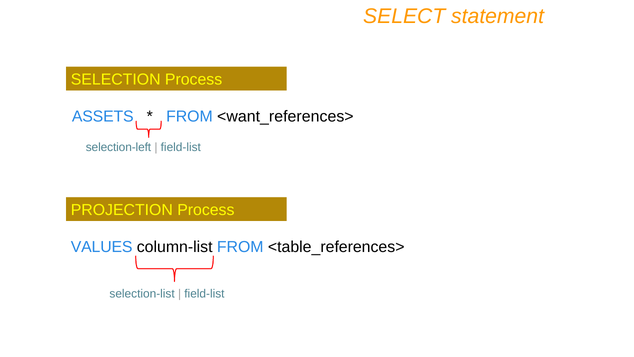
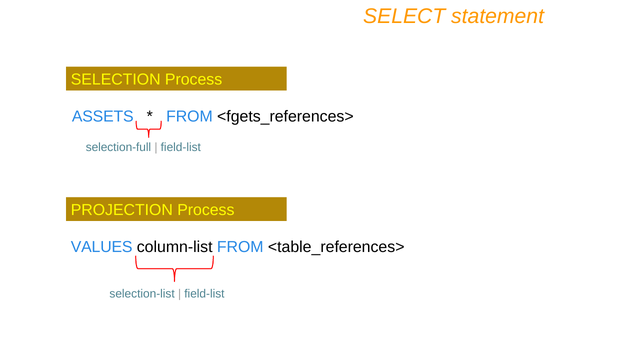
<want_references>: <want_references> -> <fgets_references> (285, 116)
selection-left: selection-left -> selection-full (118, 147)
